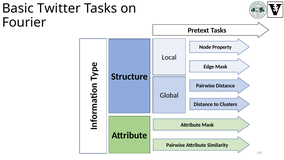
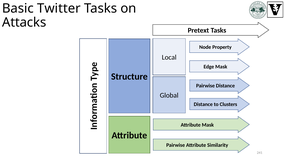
Fourier: Fourier -> Attacks (24, 22)
